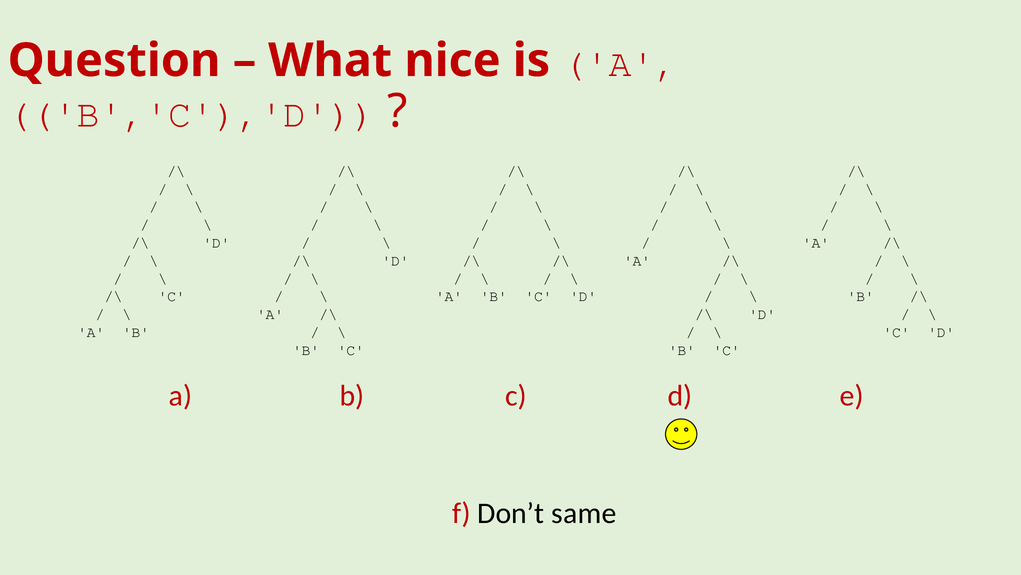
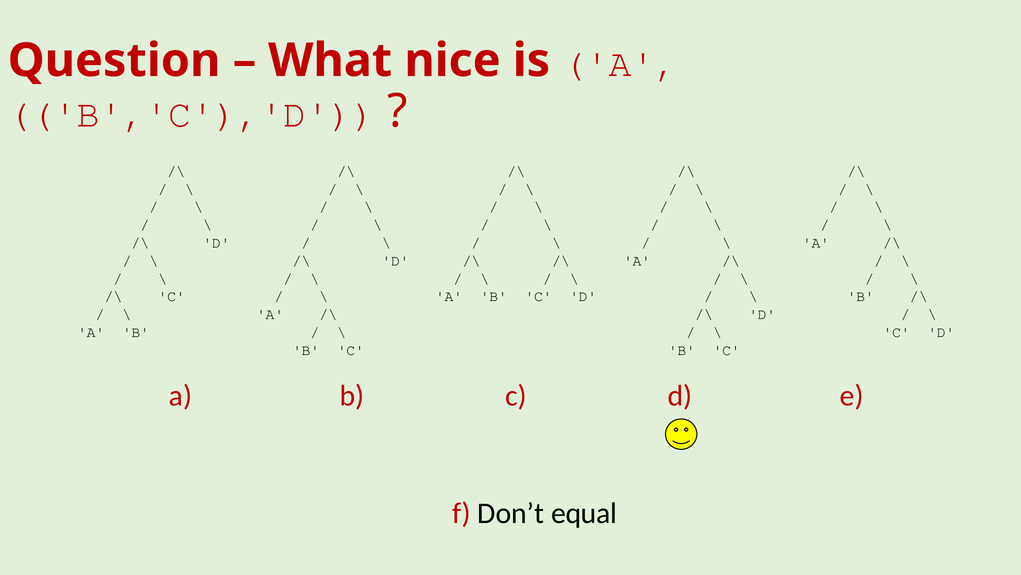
same: same -> equal (584, 513)
